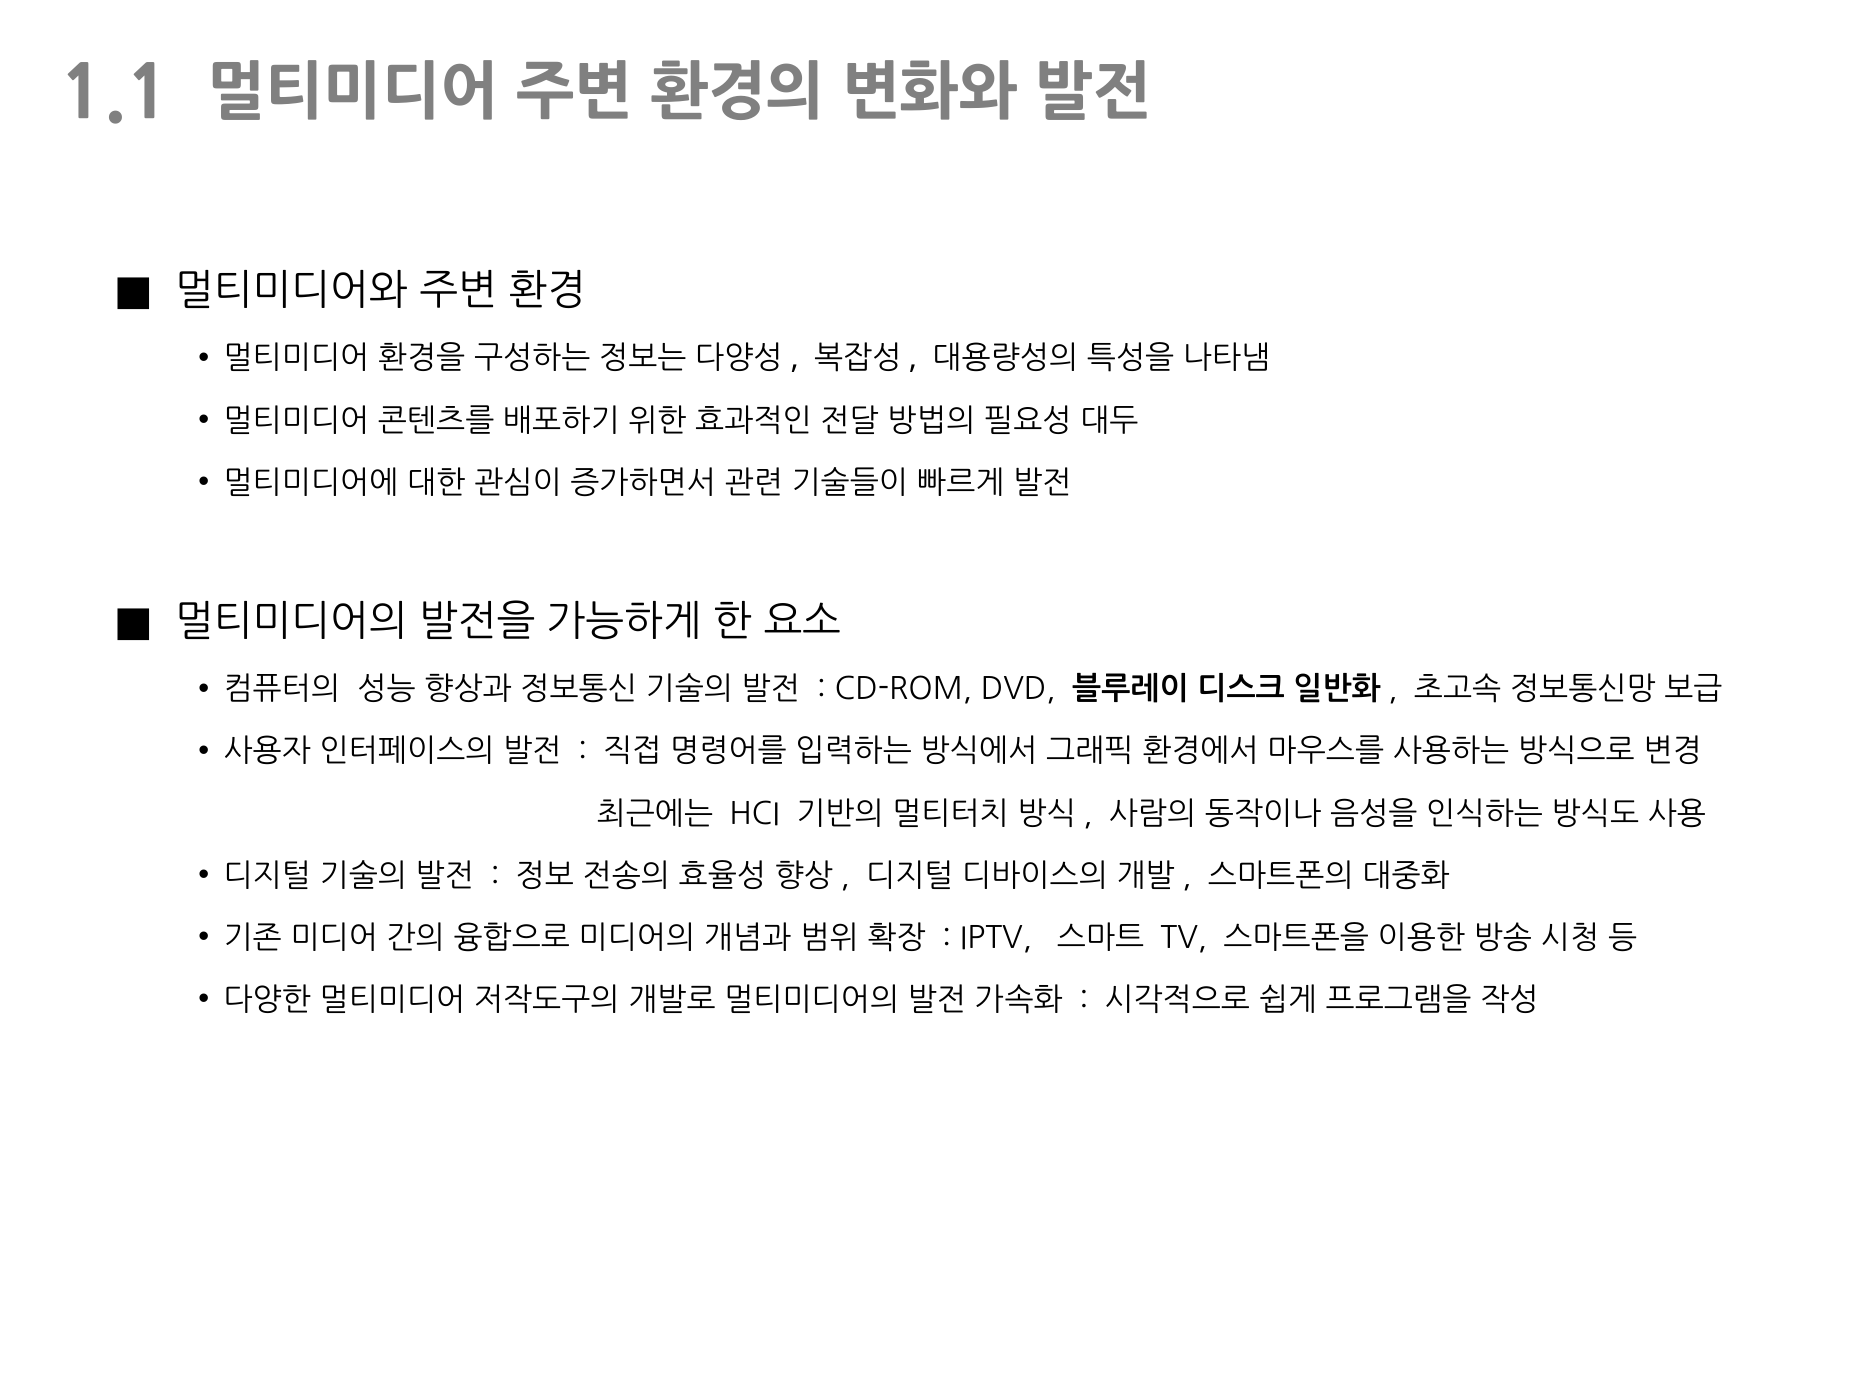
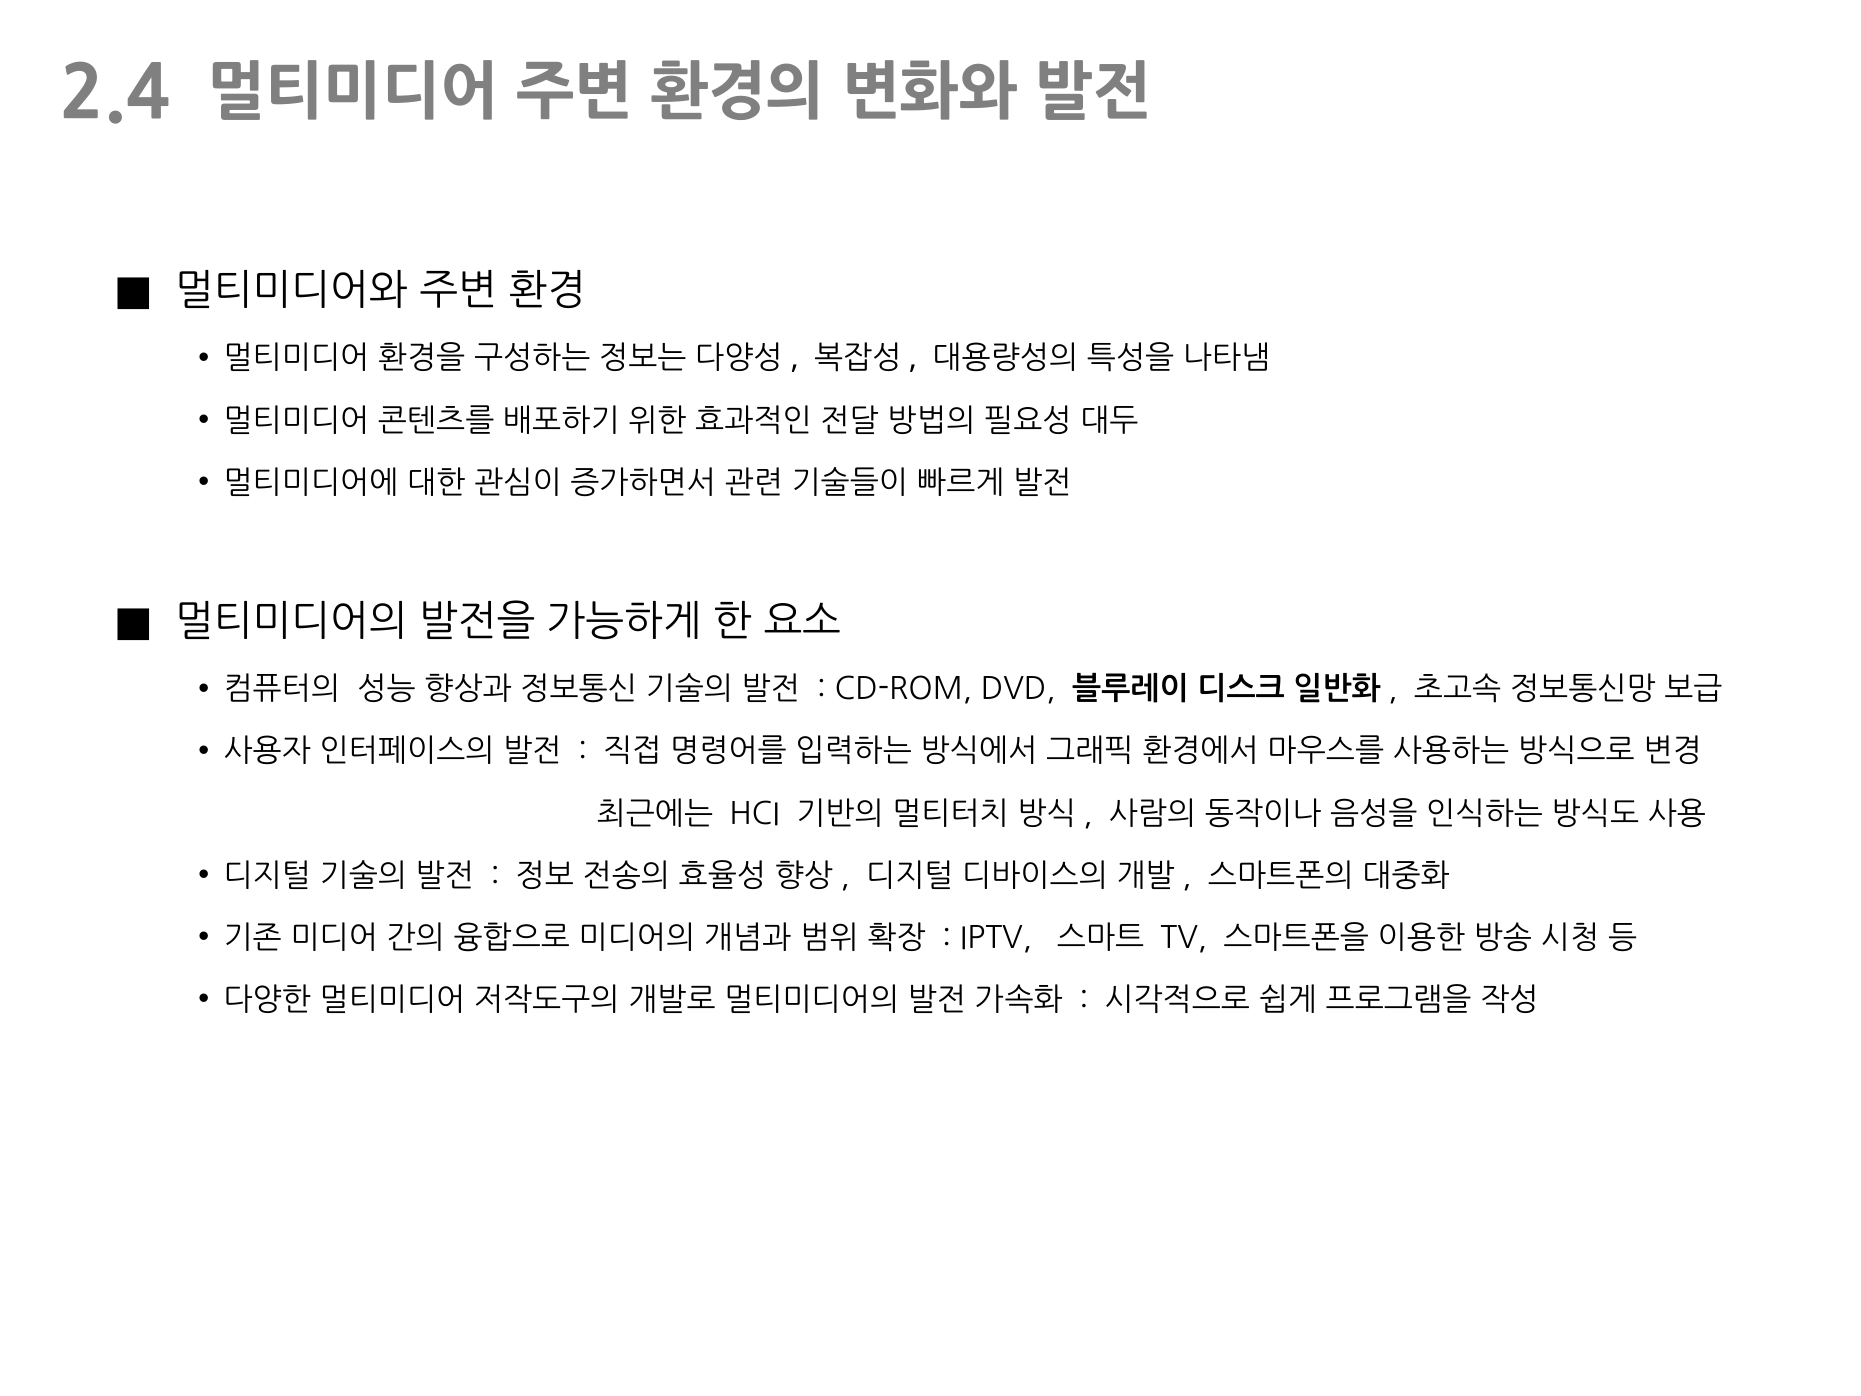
1.1: 1.1 -> 2.4 (115, 95)
